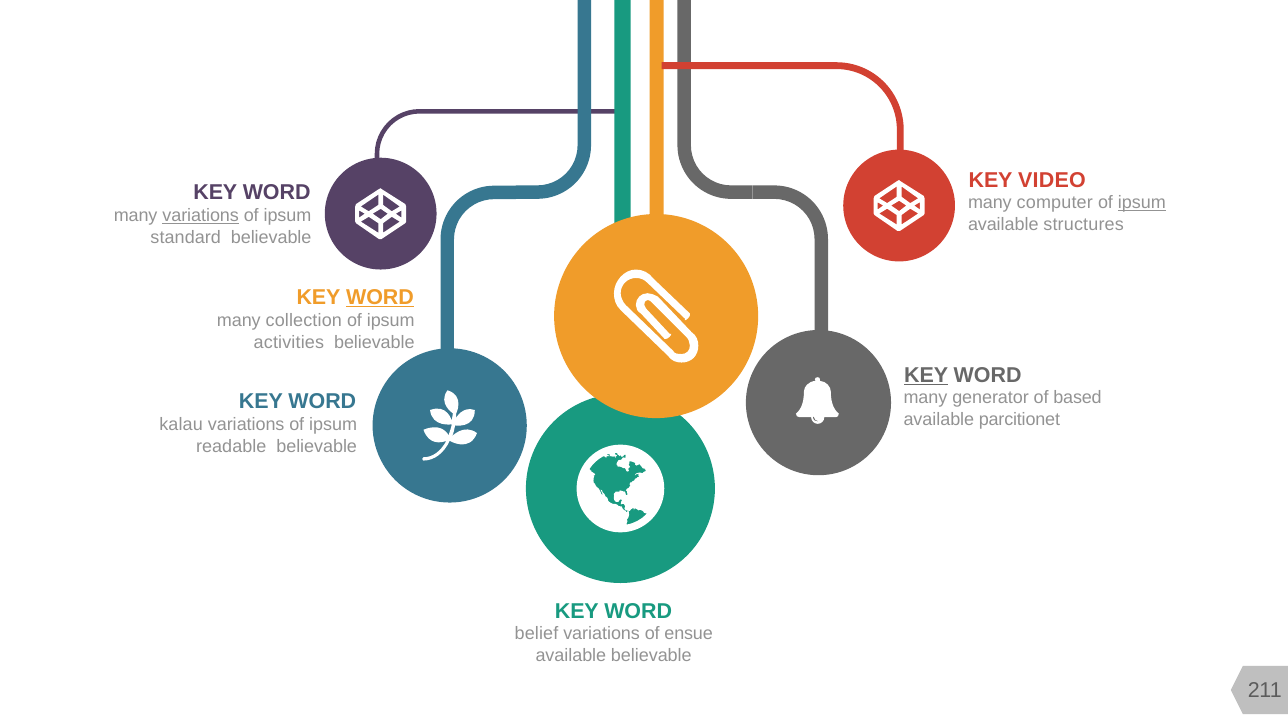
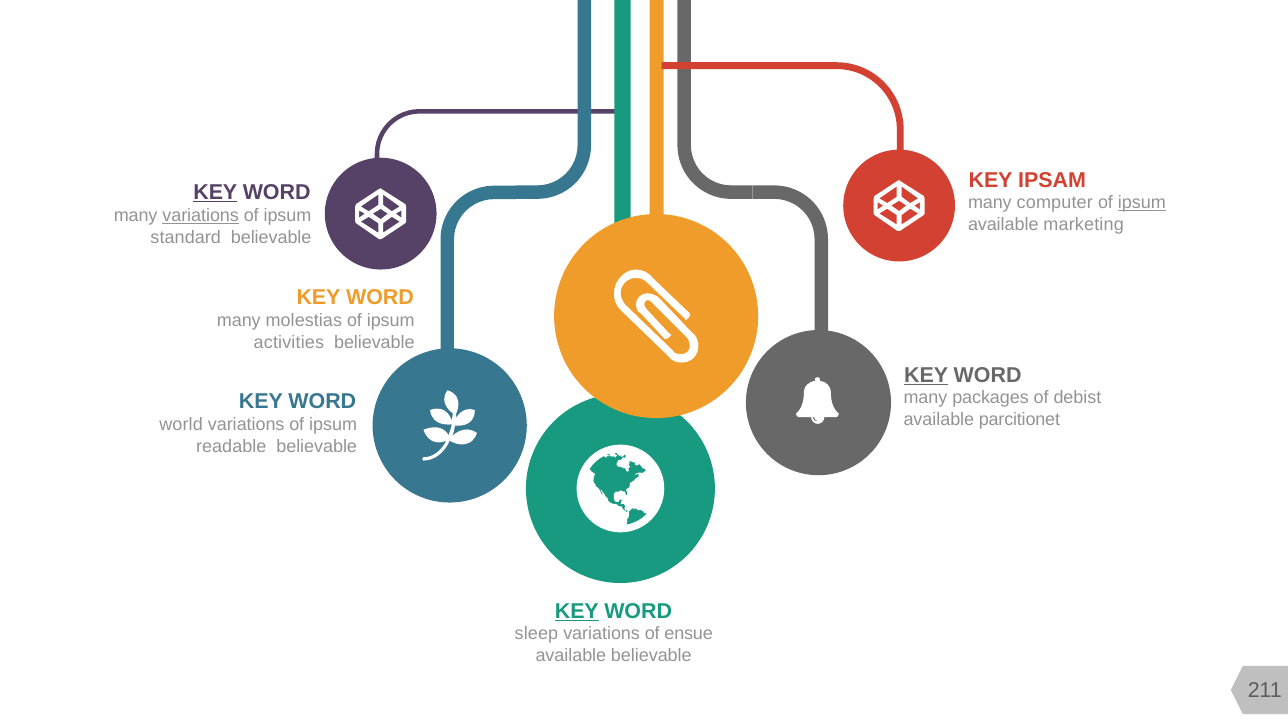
VIDEO: VIDEO -> IPSAM (1052, 180)
KEY underline: none -> present (215, 192)
structures: structures -> marketing (1084, 224)
WORD underline: present -> none (380, 297)
collection: collection -> molestias (304, 321)
generator: generator -> packages (991, 398)
based: based -> debist (1077, 398)
kalau: kalau -> world (181, 425)
KEY underline: none -> present (577, 611)
belief: belief -> sleep (536, 633)
